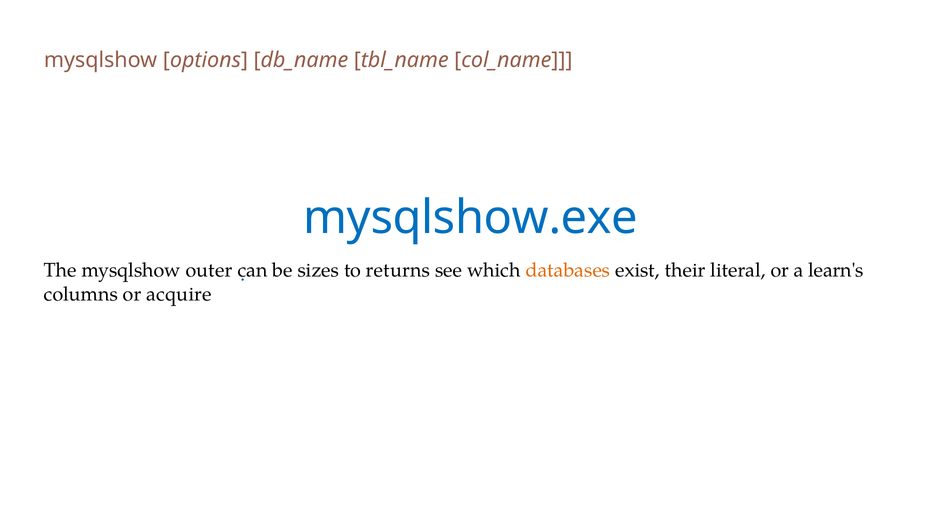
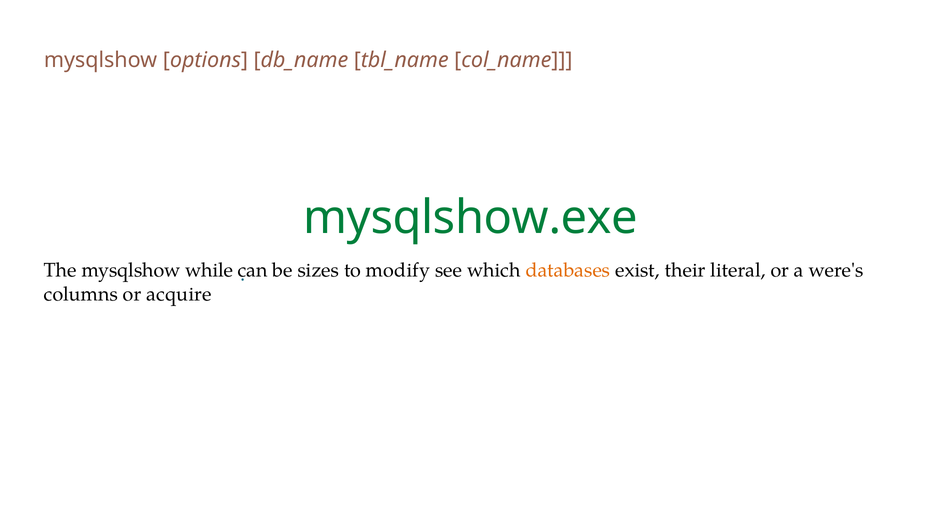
mysqlshow.exe colour: blue -> green (471, 217)
outer: outer -> while (209, 270)
returns: returns -> modify (398, 270)
learn's: learn's -> were's (836, 270)
